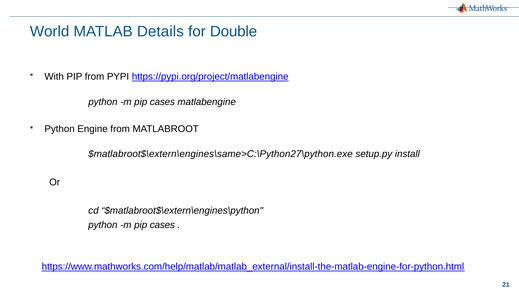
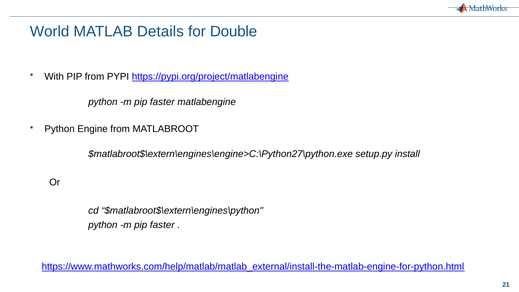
cases: cases -> faster (162, 102)
$matlabroot$\extern\engines\same>C:\Python27\python.exe: $matlabroot$\extern\engines\same>C:\Python27\python.exe -> $matlabroot$\extern\engines\engine>C:\Python27\python.exe (221, 154)
cases: cases -> faster (162, 225)
